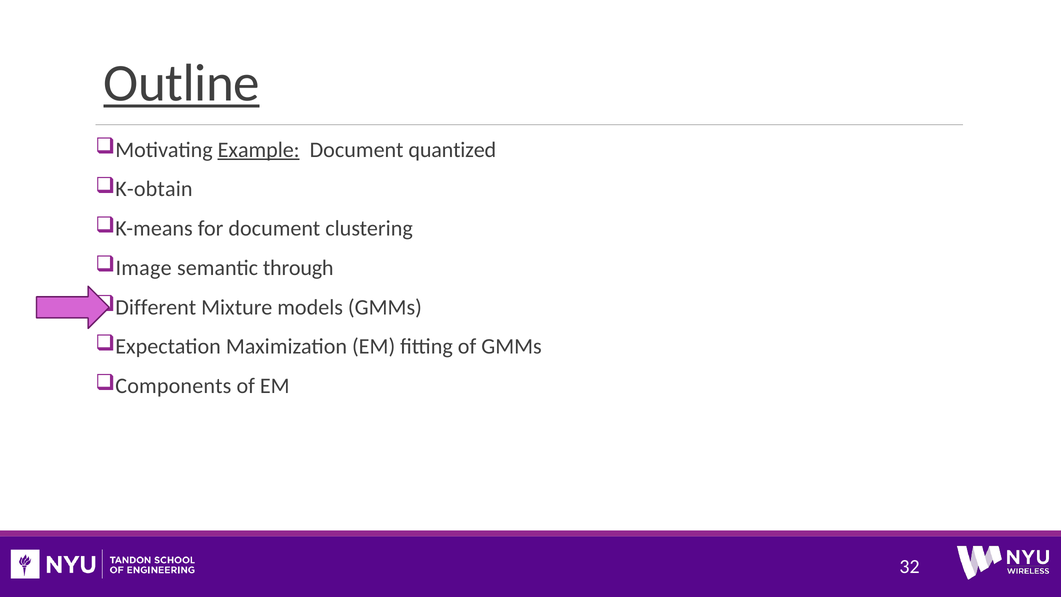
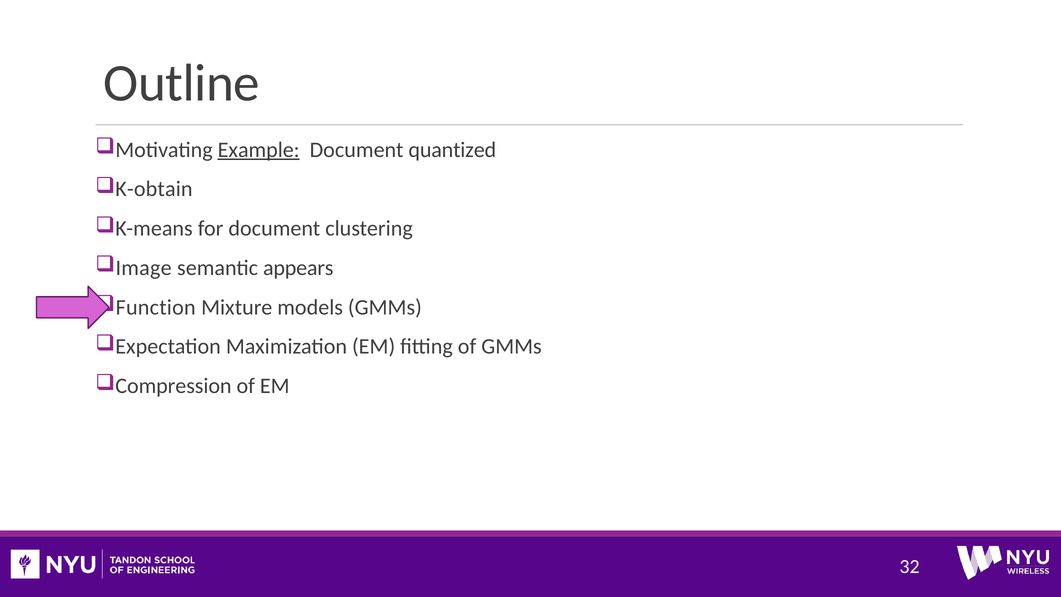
Outline underline: present -> none (182, 83)
through: through -> appears (298, 268)
Different: Different -> Function (156, 307)
Components: Components -> Compression (173, 386)
